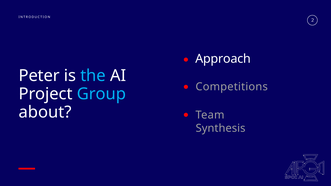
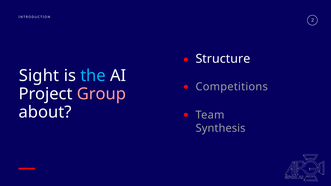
Approach: Approach -> Structure (223, 59)
Peter: Peter -> Sight (39, 76)
Group colour: light blue -> pink (101, 94)
